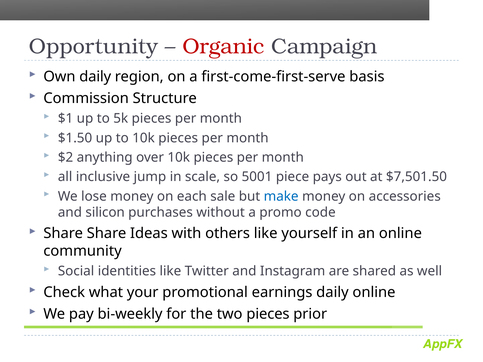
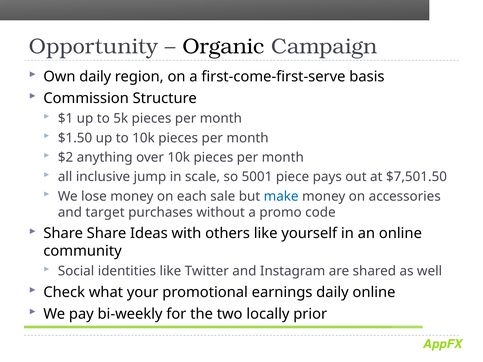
Organic colour: red -> black (223, 47)
silicon: silicon -> target (105, 212)
two pieces: pieces -> locally (268, 314)
